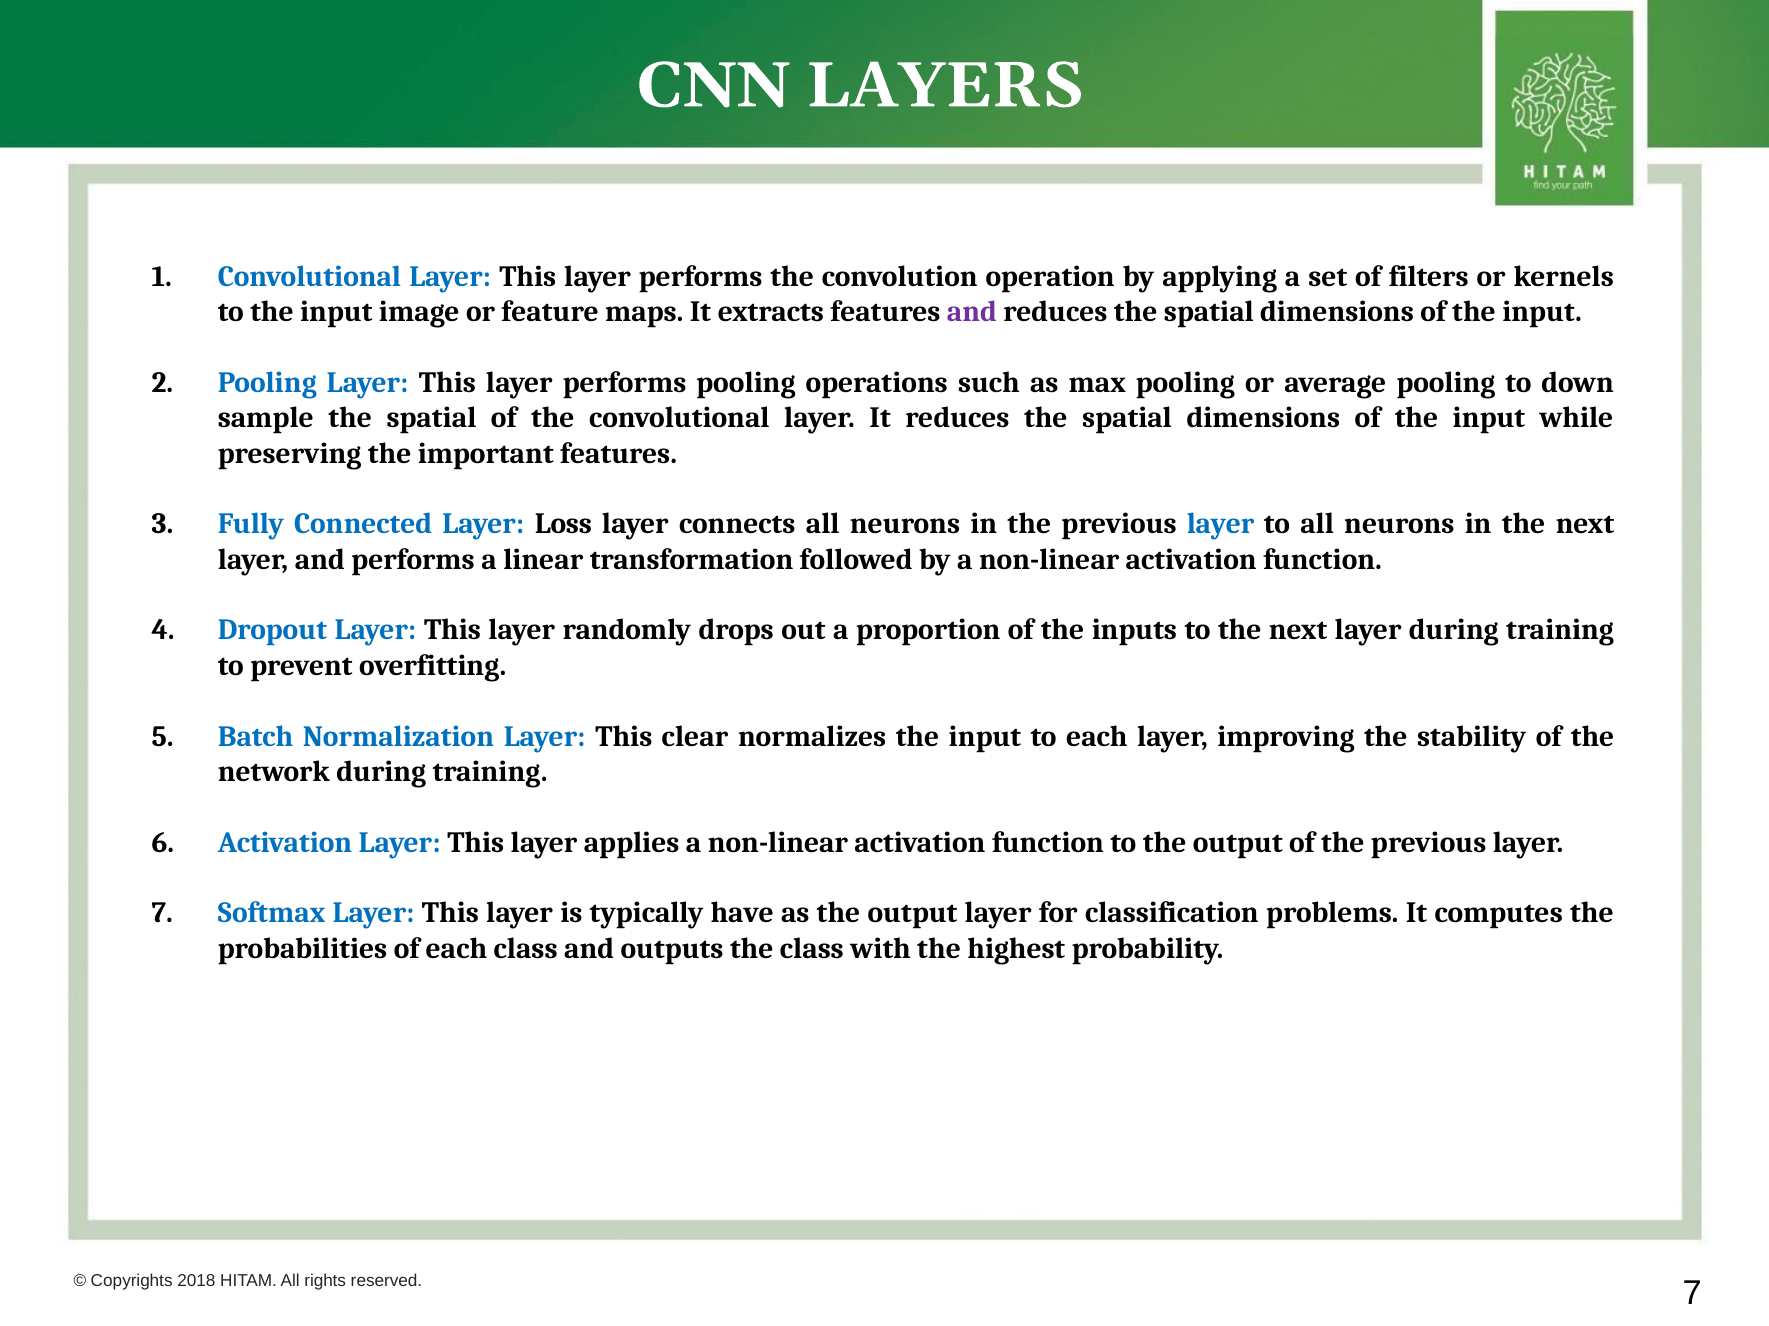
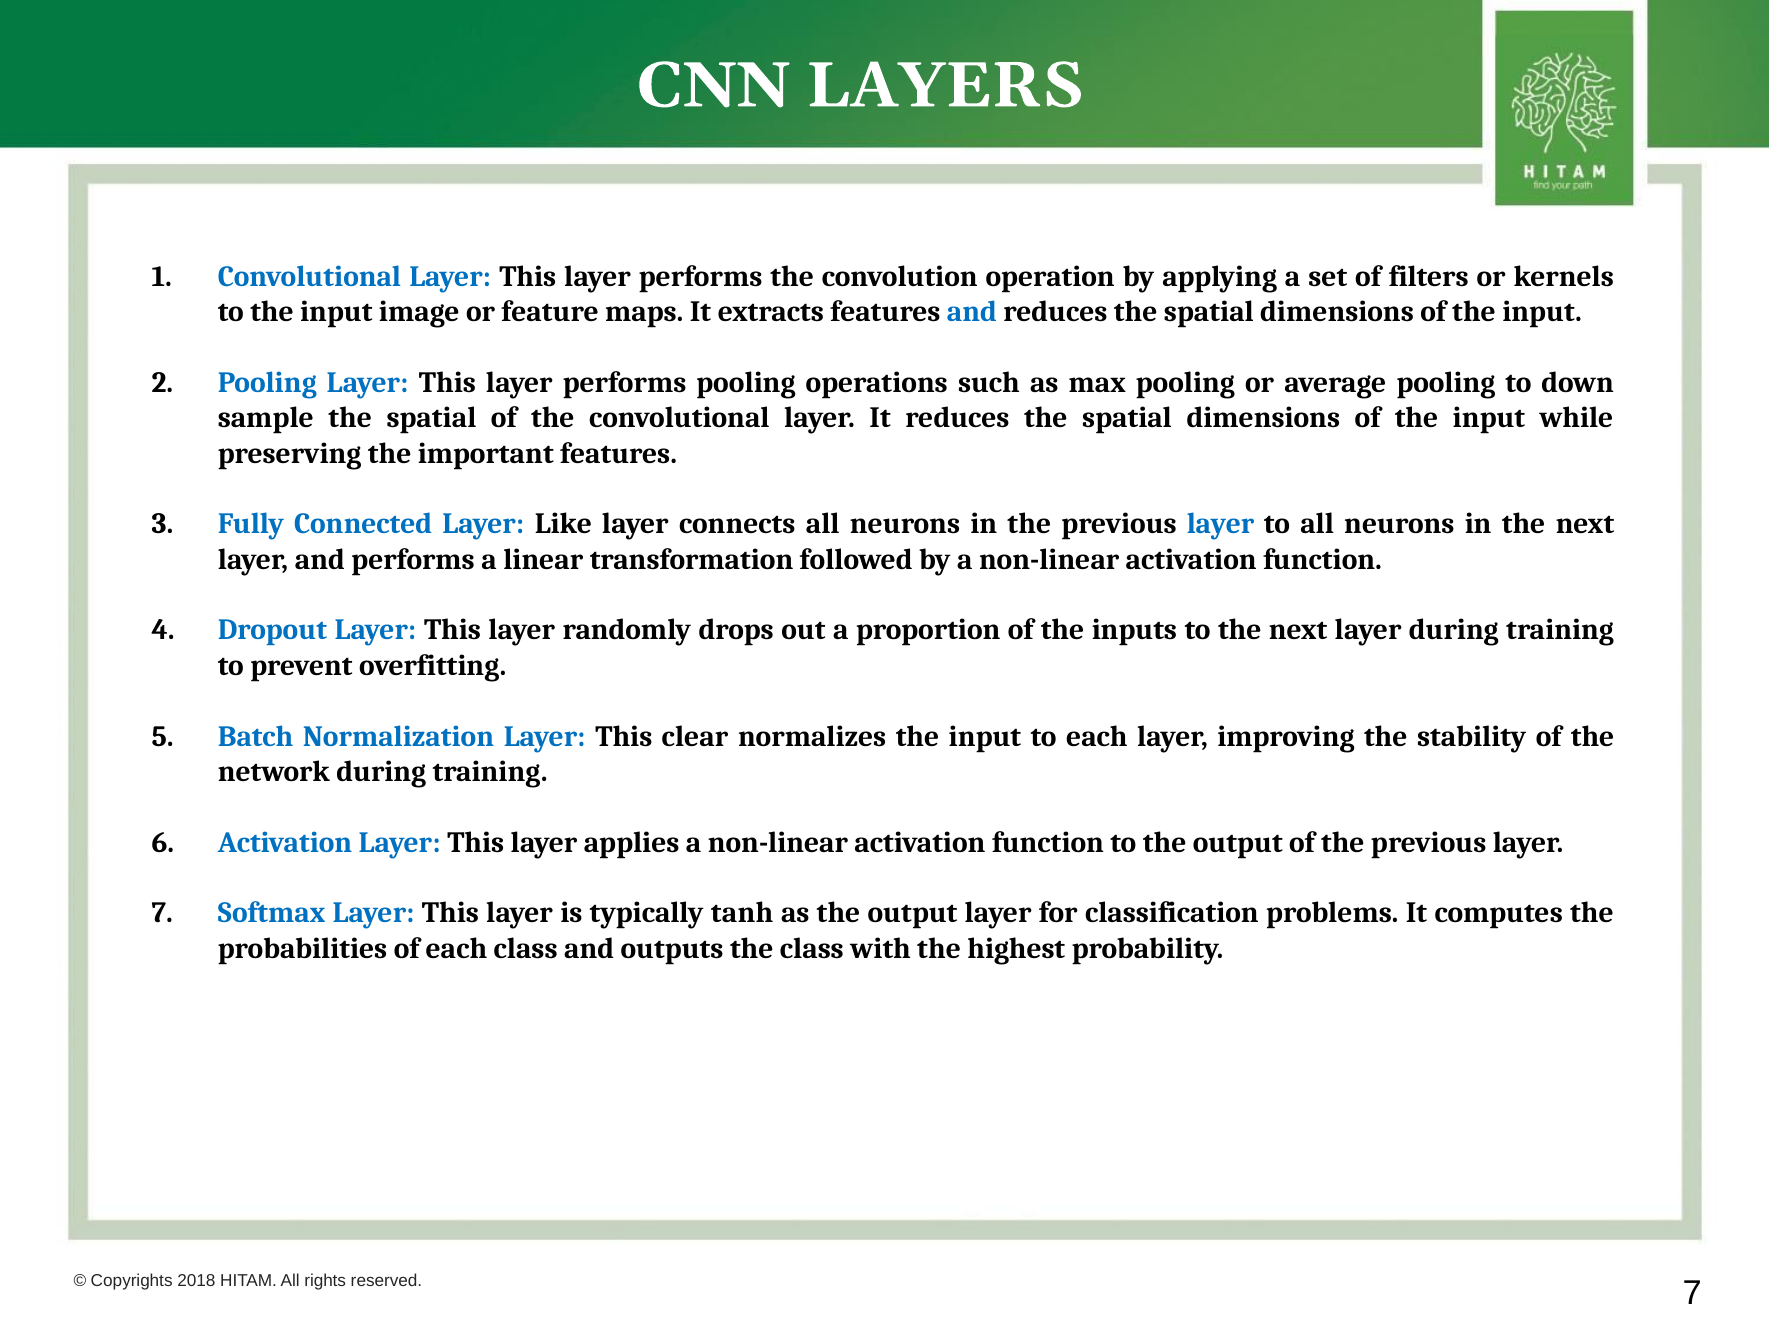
and colour: purple -> blue (972, 312)
Loss: Loss -> Like (563, 524)
have: have -> tanh (742, 914)
